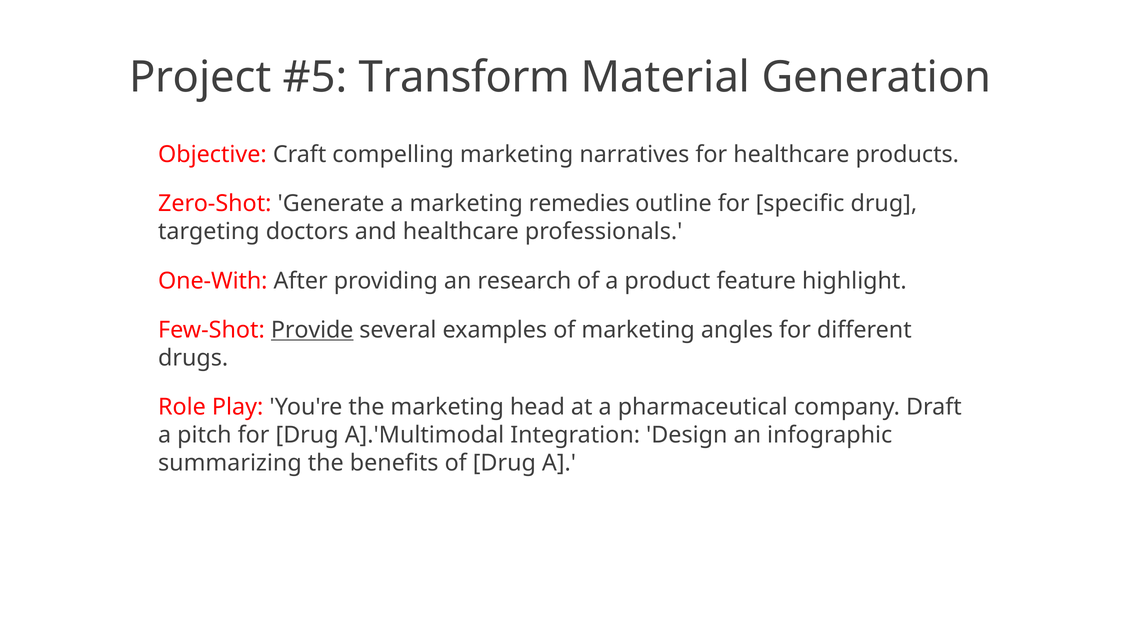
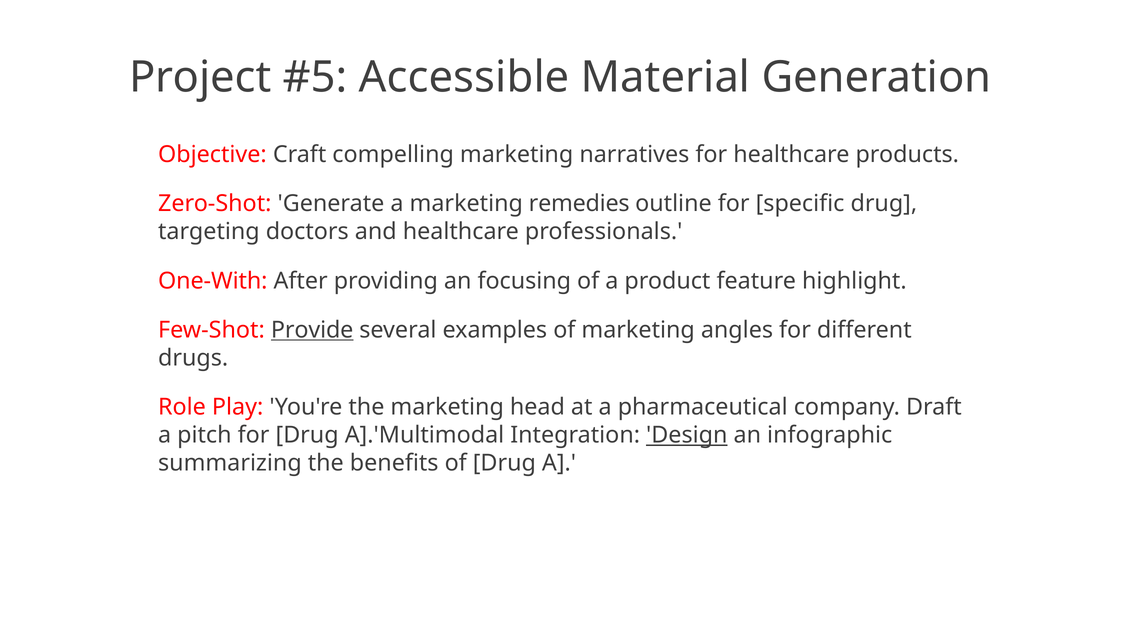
Transform: Transform -> Accessible (464, 77)
research: research -> focusing (524, 281)
Design underline: none -> present (687, 435)
